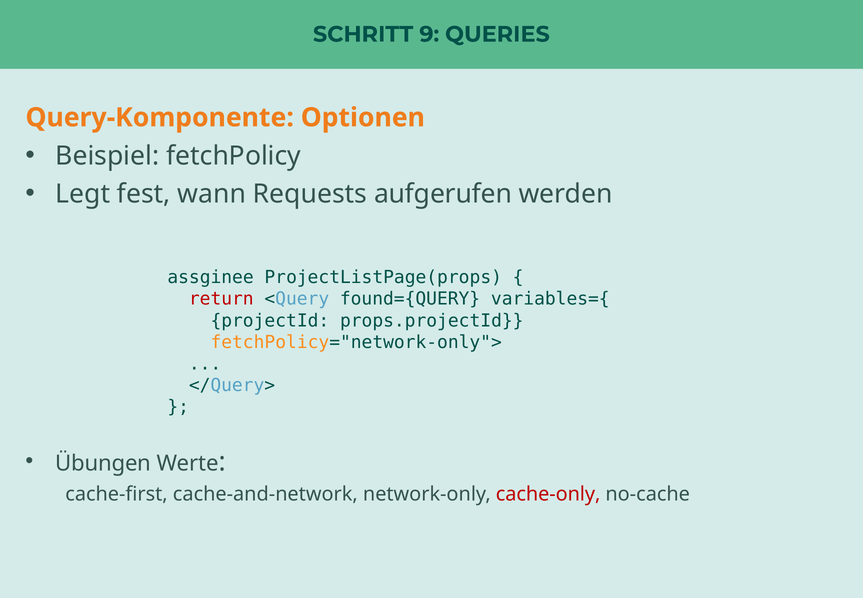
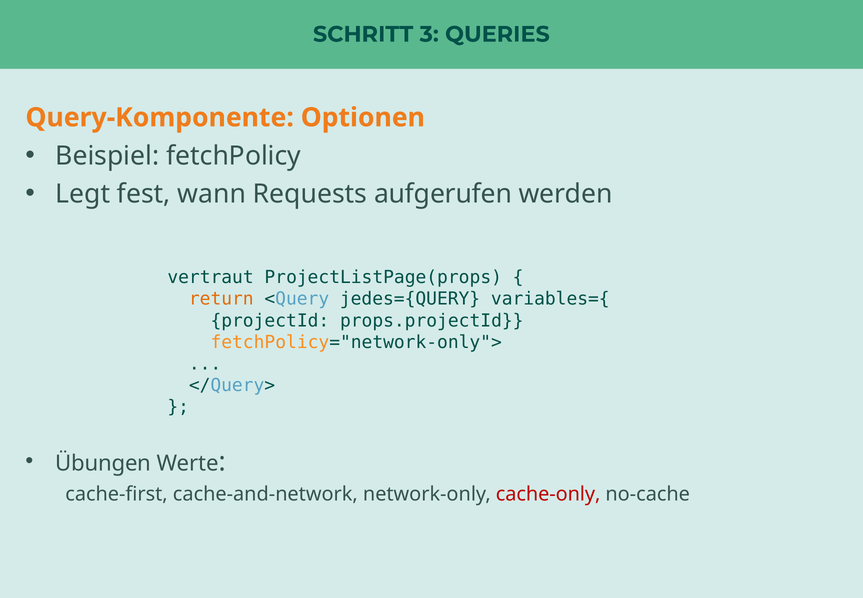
9: 9 -> 3 (429, 34)
assginee: assginee -> vertraut (211, 277)
return colour: red -> orange (221, 299)
found={QUERY: found={QUERY -> jedes={QUERY (410, 299)
